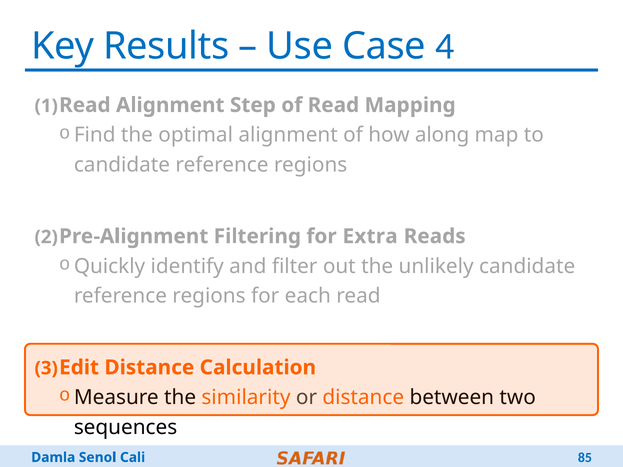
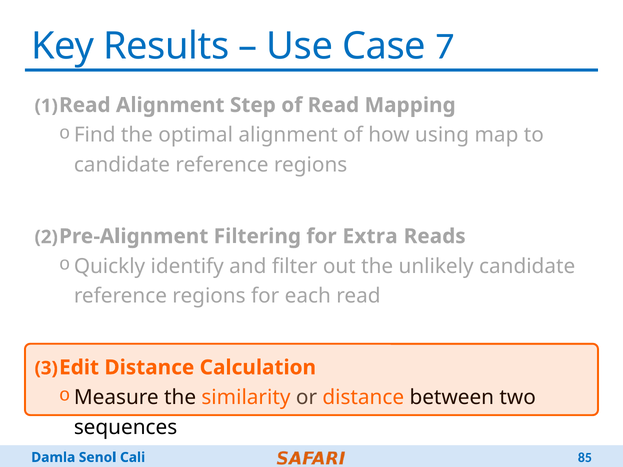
4: 4 -> 7 (445, 46)
along: along -> using (442, 135)
